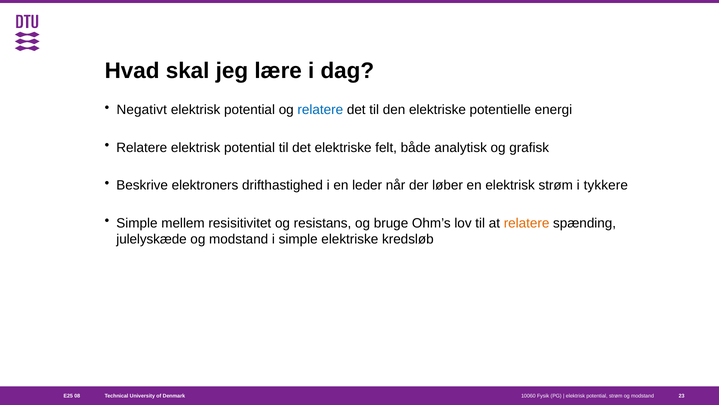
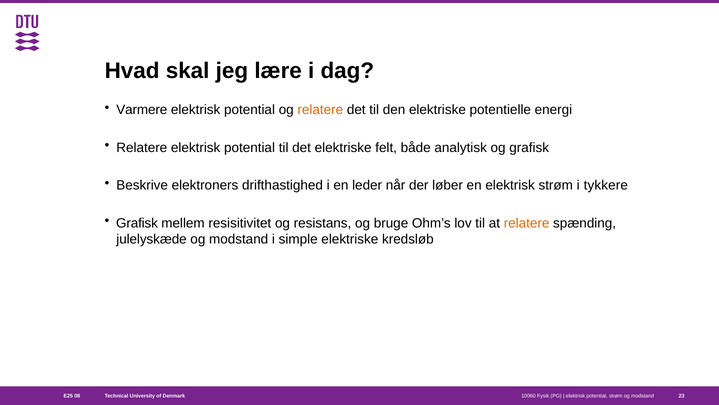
Negativt: Negativt -> Varmere (142, 110)
relatere colour: blue -> orange (320, 110)
Simple: Simple -> Grafisk (137, 223)
